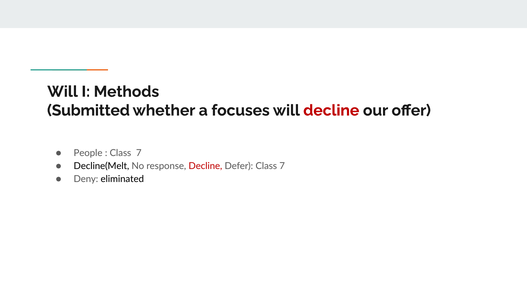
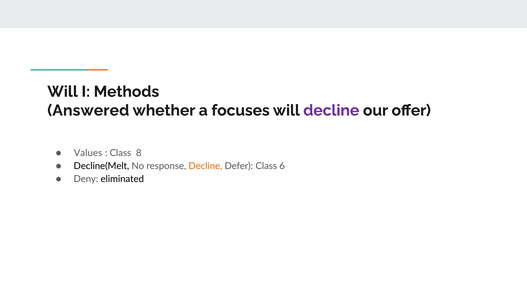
Submitted: Submitted -> Answered (88, 111)
decline colour: red -> purple (331, 111)
People: People -> Values (88, 153)
7: 7 -> 8 (139, 153)
Decline colour: red -> orange (205, 166)
Defer Class 7: 7 -> 6 (282, 166)
